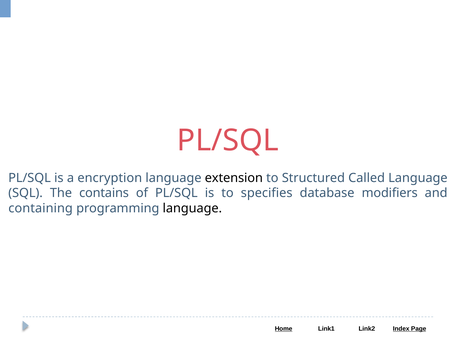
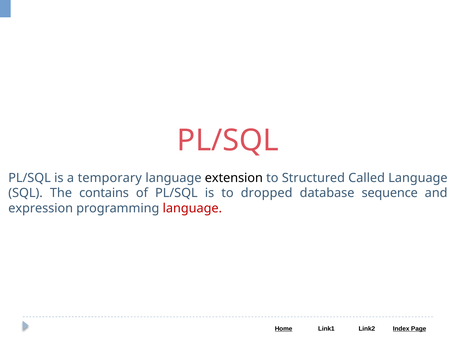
encryption: encryption -> temporary (110, 178)
specifies: specifies -> dropped (267, 193)
modifiers: modifiers -> sequence (390, 193)
containing: containing -> expression (41, 208)
language colour: black -> red (192, 208)
